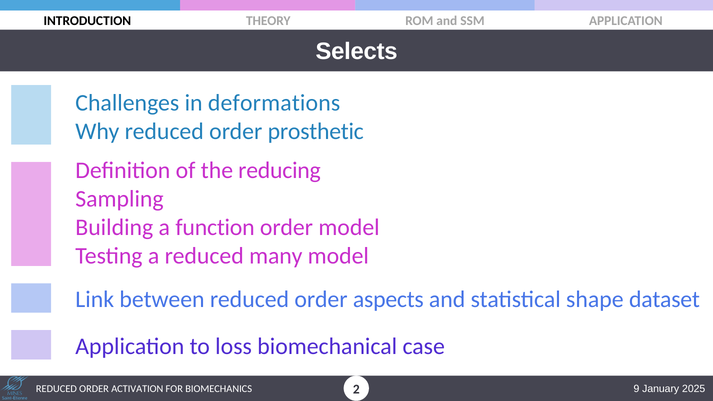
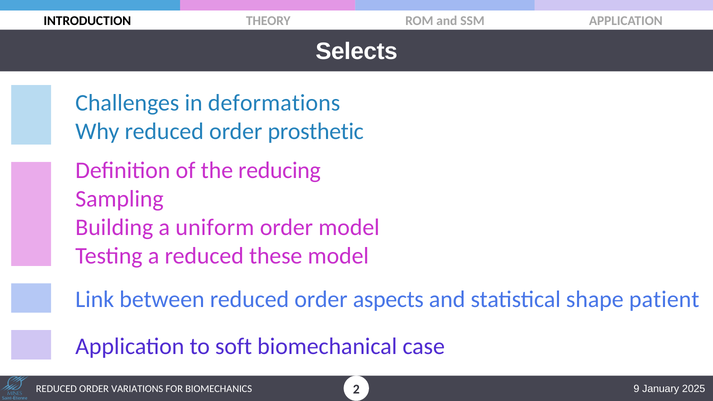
function: function -> uniform (215, 227)
many: many -> these (276, 256)
dataset: dataset -> patient (664, 300)
loss: loss -> soft (234, 346)
ACTIVATION: ACTIVATION -> VARIATIONS (137, 389)
